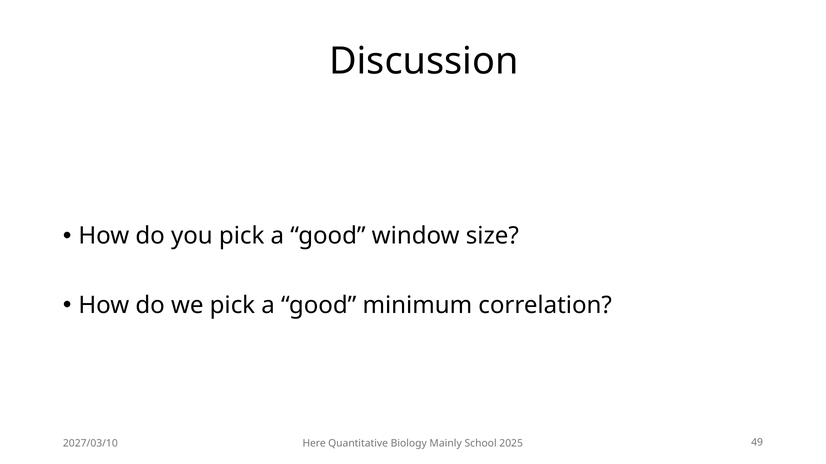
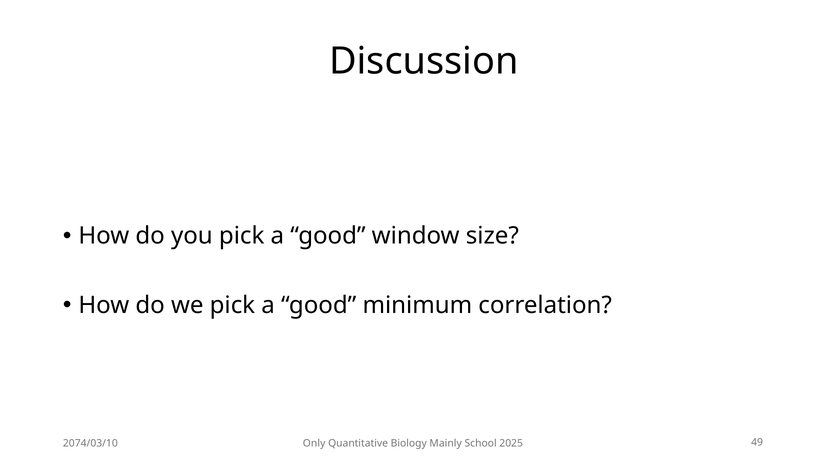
2027/03/10: 2027/03/10 -> 2074/03/10 (90, 444)
Here: Here -> Only (314, 444)
